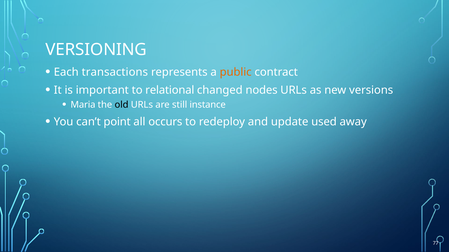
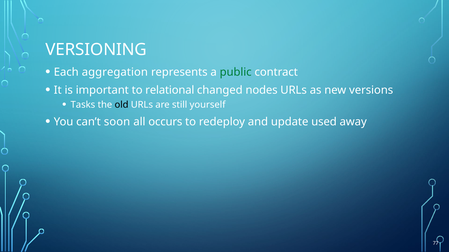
transactions: transactions -> aggregation (115, 72)
public colour: orange -> green (236, 72)
Maria: Maria -> Tasks (83, 105)
instance: instance -> yourself (208, 105)
point: point -> soon (117, 122)
